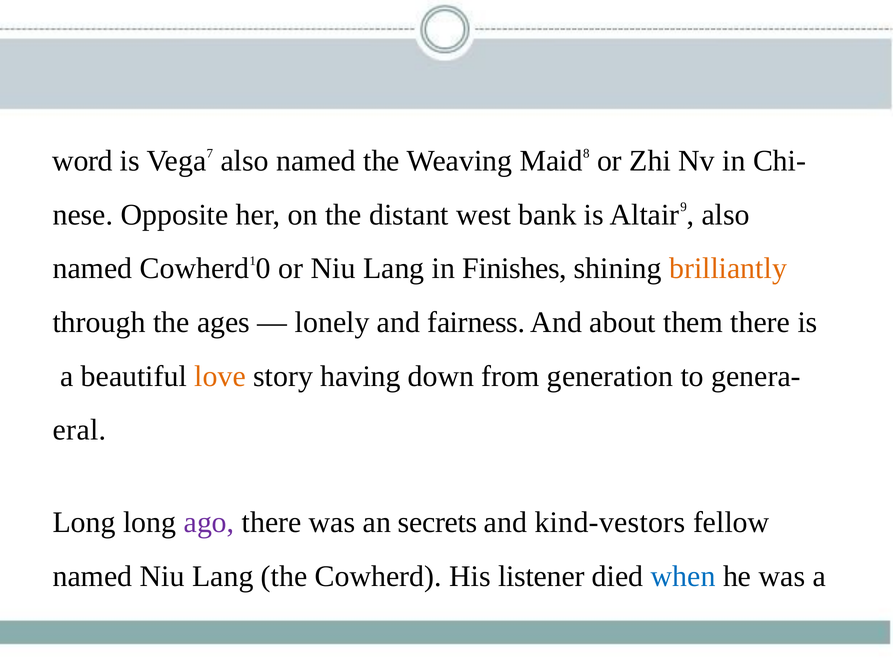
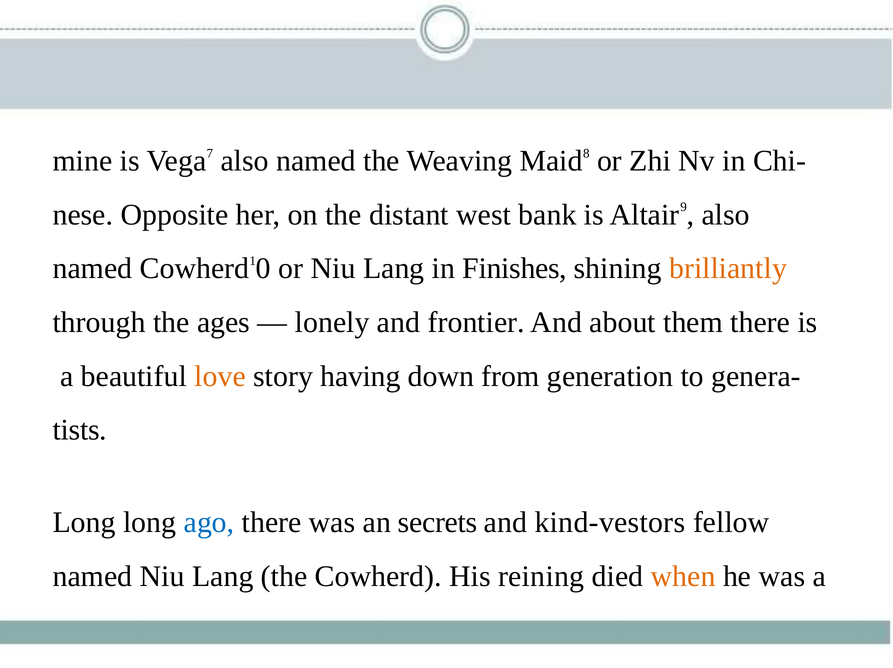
word: word -> mine (83, 161)
fairness: fairness -> frontier (476, 322)
eral: eral -> tists (80, 430)
ago colour: purple -> blue (209, 522)
listener: listener -> reining (541, 576)
when colour: blue -> orange (683, 576)
